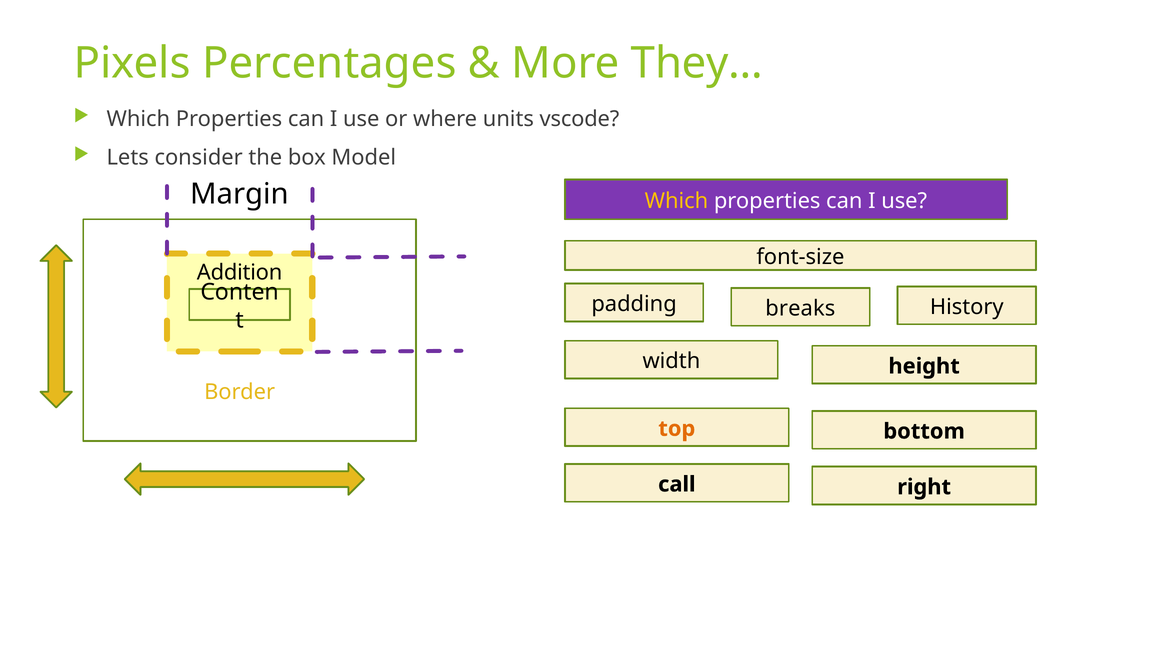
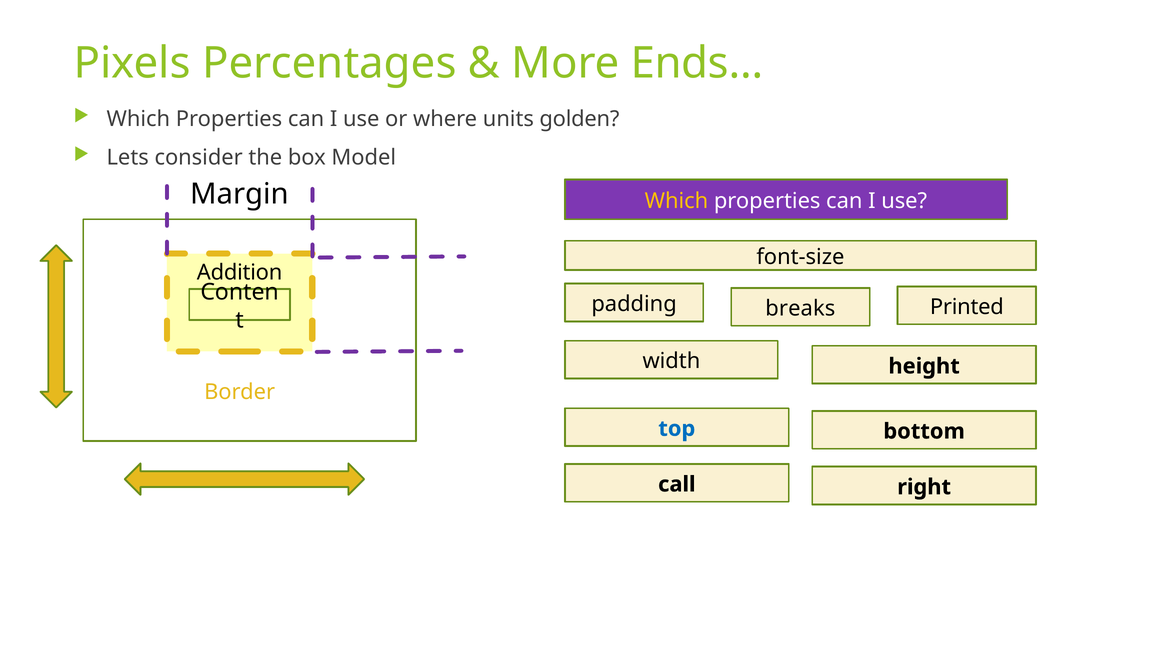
They…: They… -> Ends… (697, 63)
vscode: vscode -> golden (579, 119)
History: History -> Printed (967, 307)
top colour: orange -> blue (677, 428)
